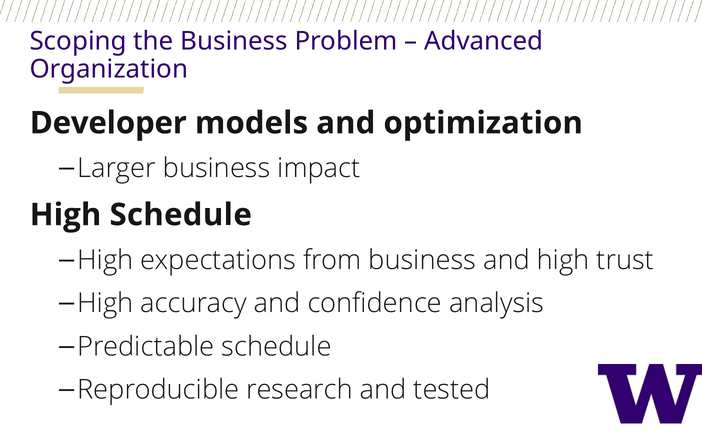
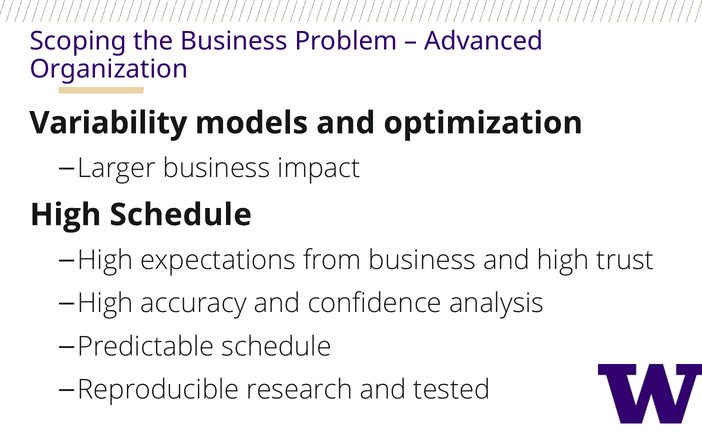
Developer: Developer -> Variability (108, 123)
